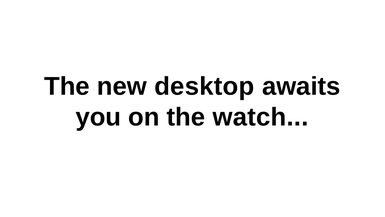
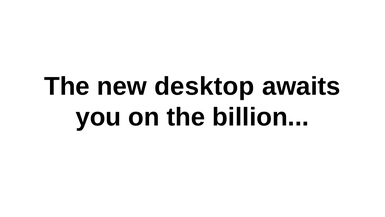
watch: watch -> billion (261, 117)
